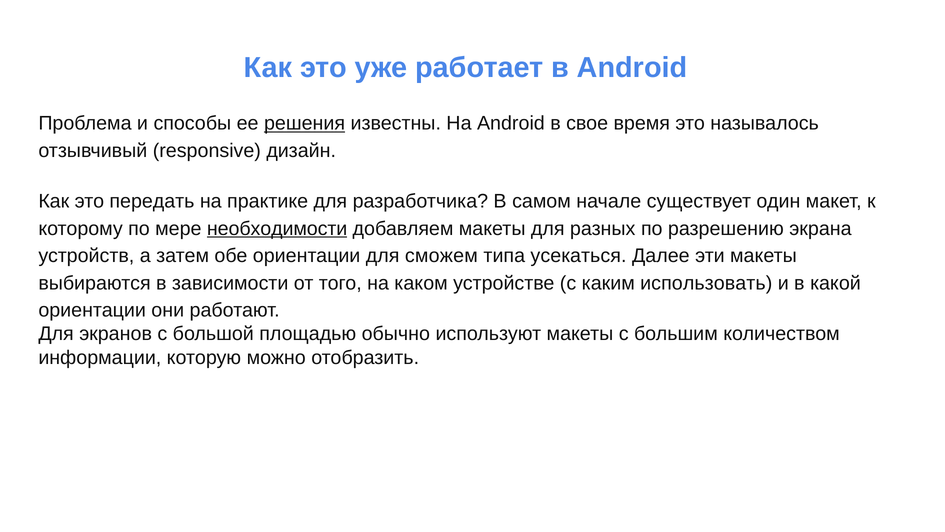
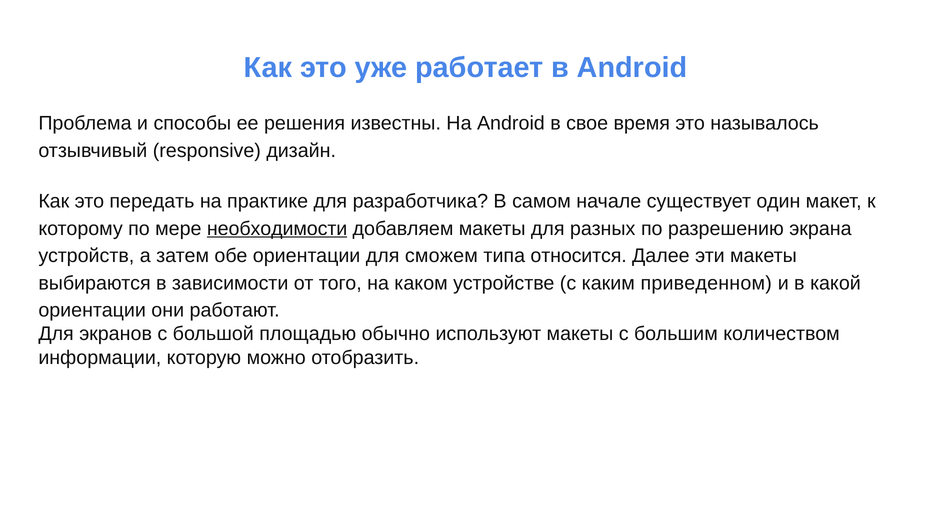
решения underline: present -> none (305, 123)
усекаться: усекаться -> относится (579, 256)
использовать: использовать -> приведенном (706, 283)
